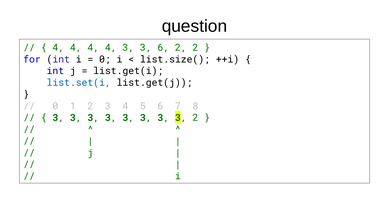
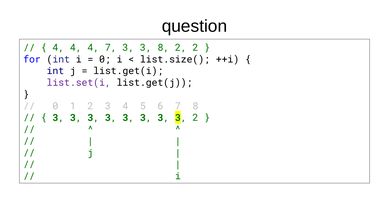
4 4 4 4: 4 -> 7 (111, 48)
3 6: 6 -> 8 (163, 48)
list.set(i colour: blue -> purple (79, 83)
